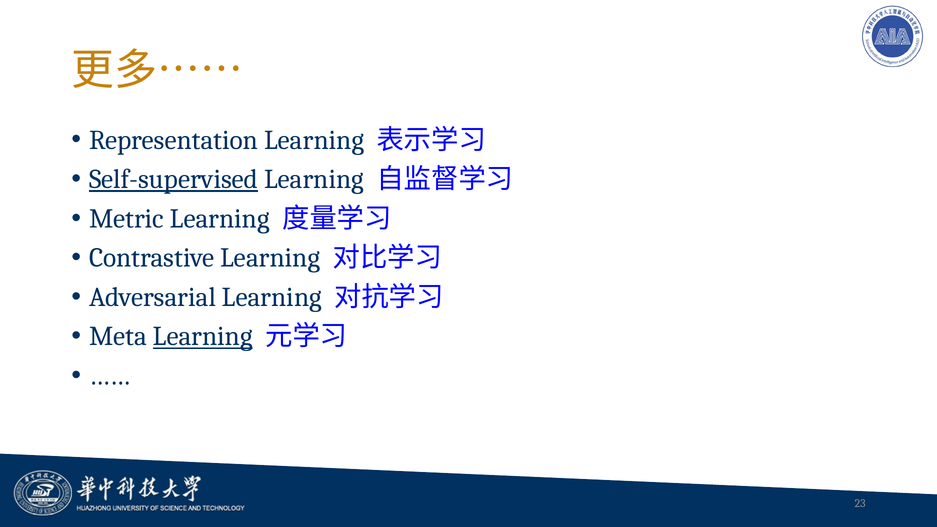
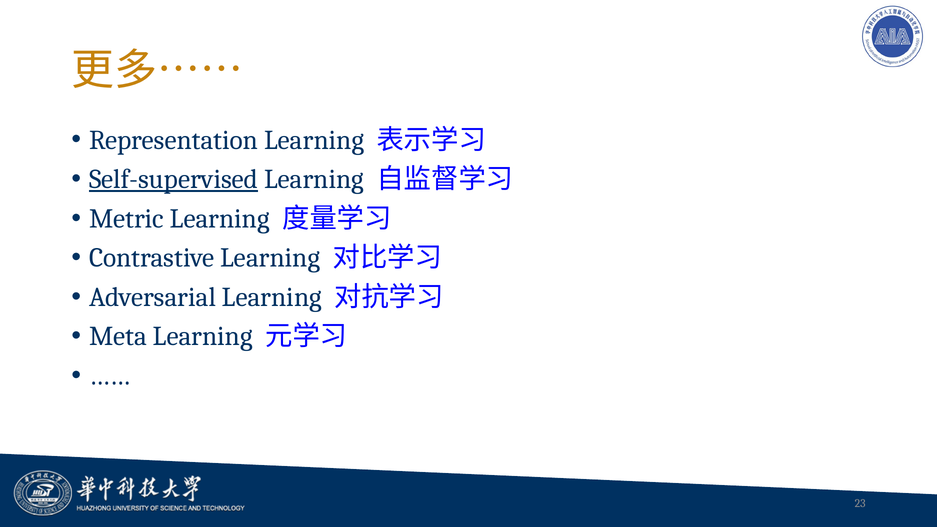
Learning underline: present -> none (203, 336)
